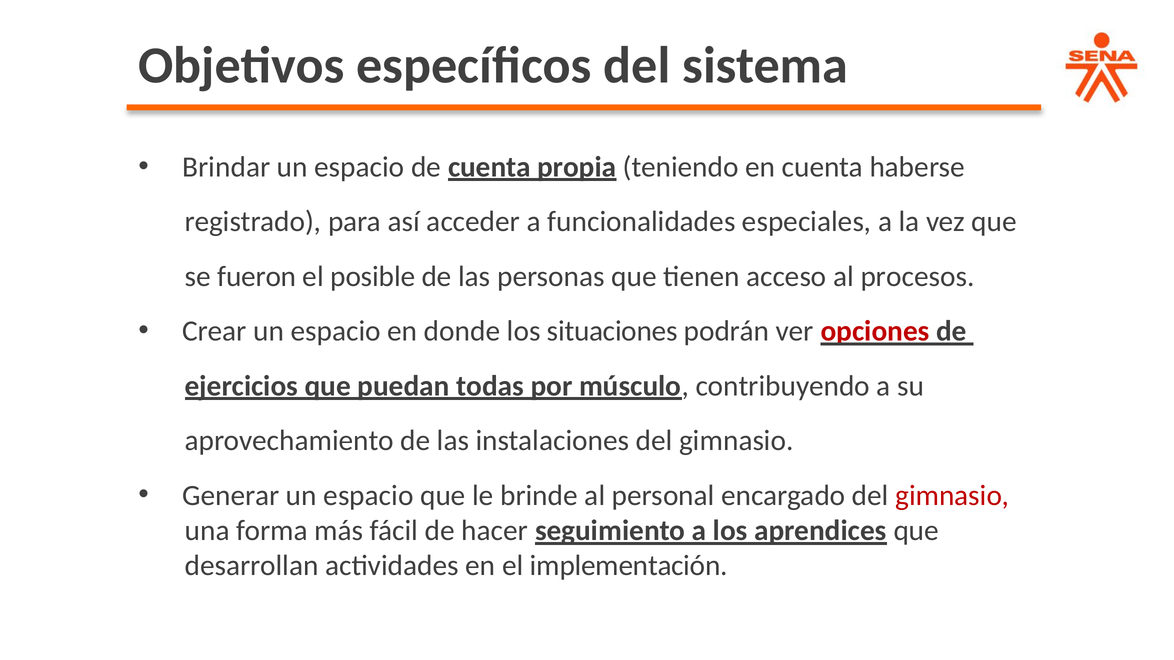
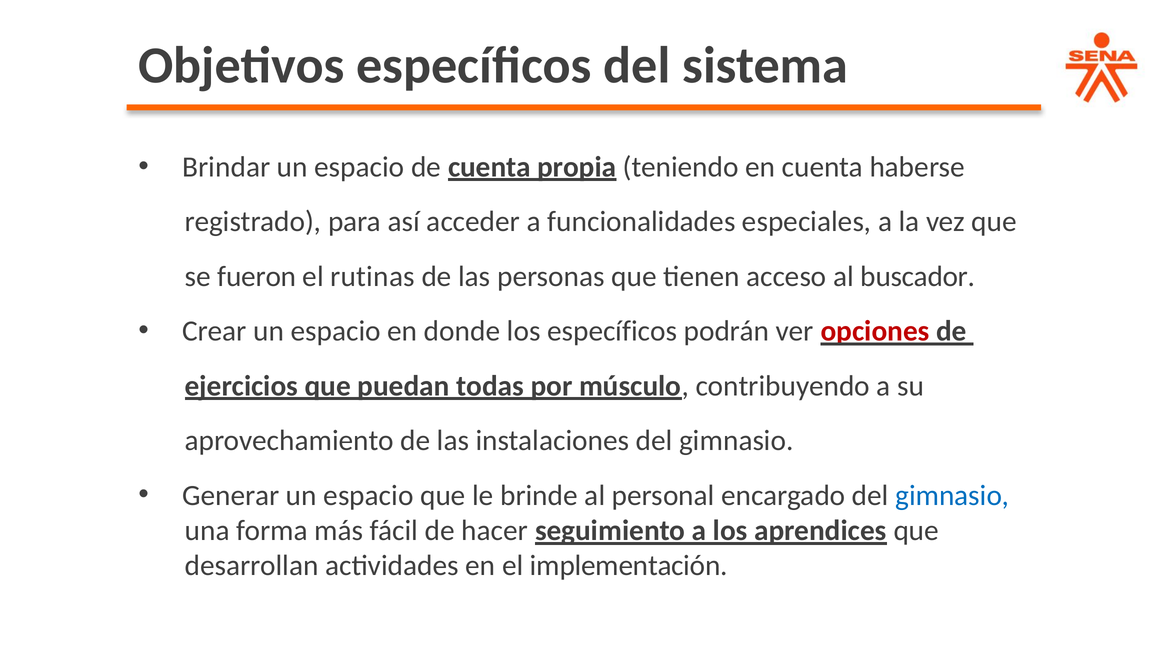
posible: posible -> rutinas (373, 277)
procesos: procesos -> buscador (918, 277)
los situaciones: situaciones -> específicos (612, 331)
gimnasio colour: red -> blue (952, 496)
